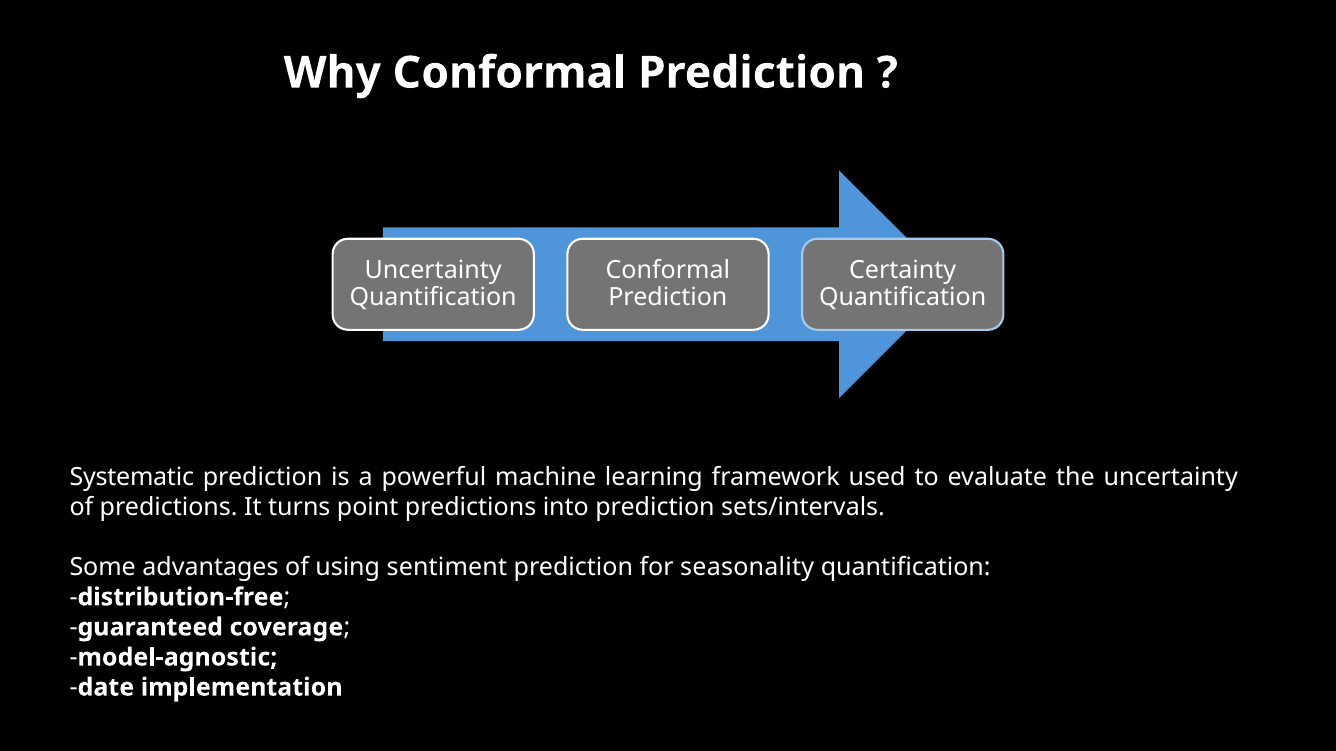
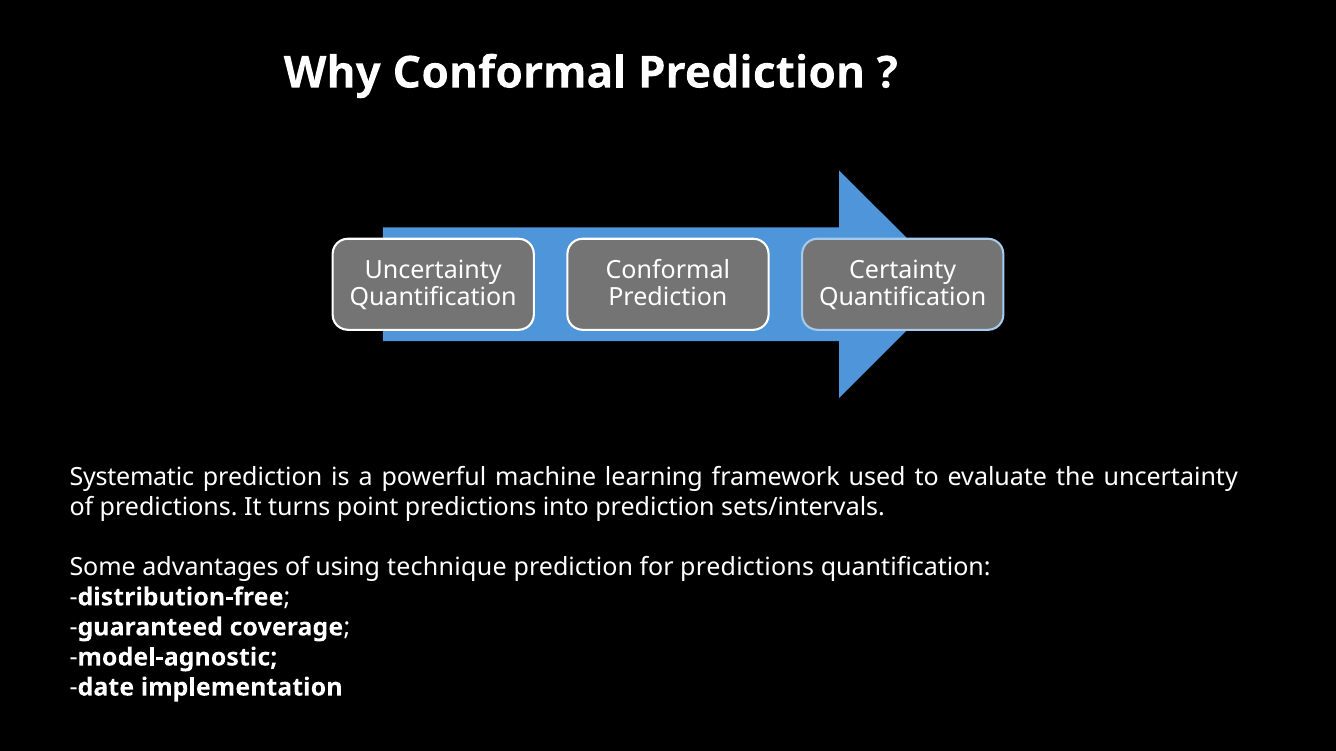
sentiment: sentiment -> technique (447, 568)
for seasonality: seasonality -> predictions (747, 568)
